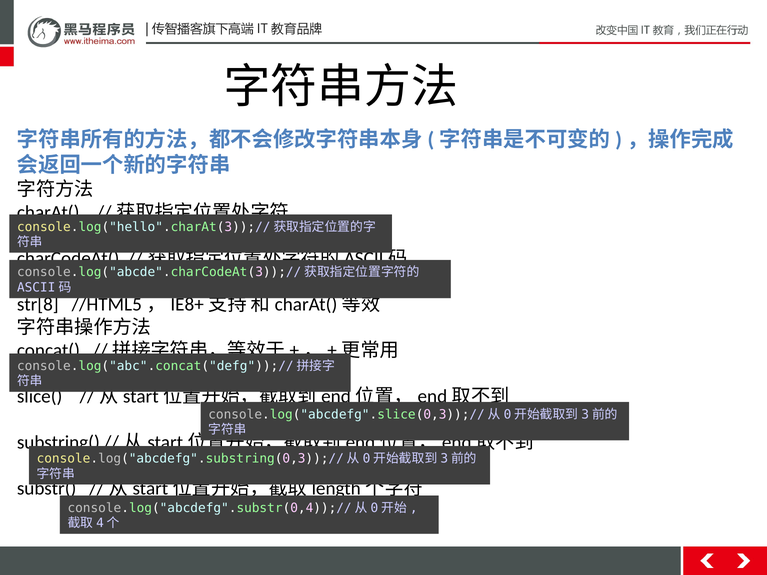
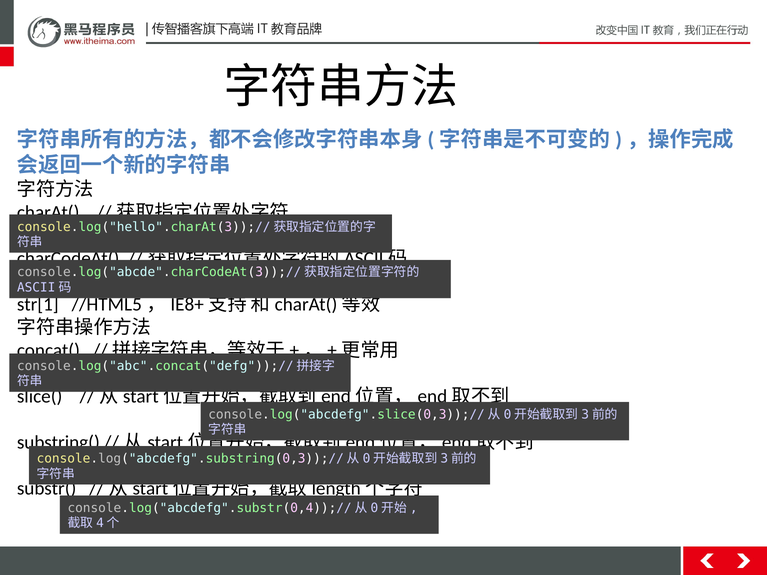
str[8: str[8 -> str[1 (38, 304)
